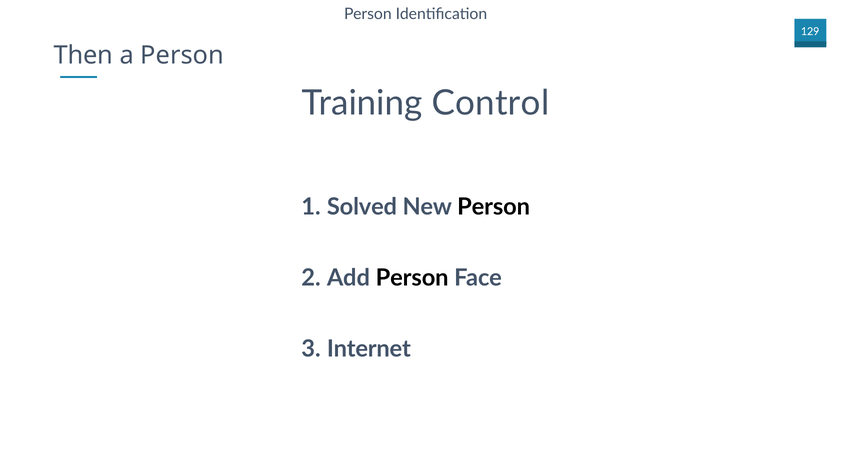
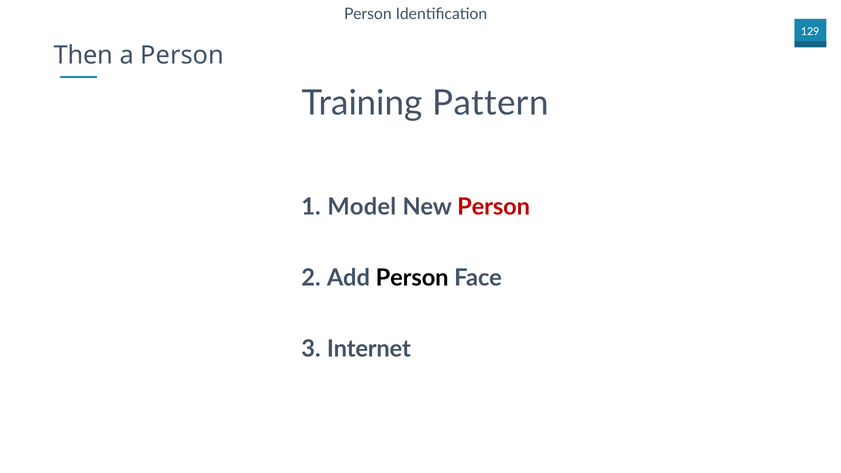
Control: Control -> Pattern (490, 103)
Solved: Solved -> Model (362, 207)
Person colour: black -> red (494, 207)
